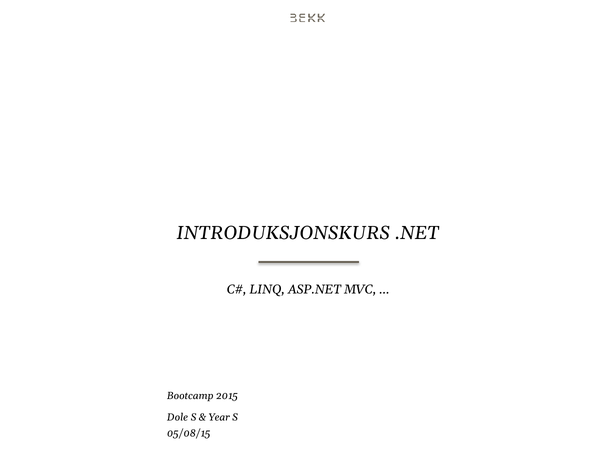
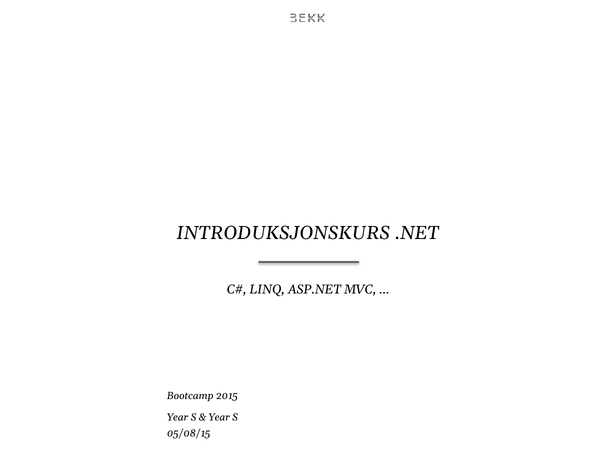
Dole: Dole -> Year (178, 417)
